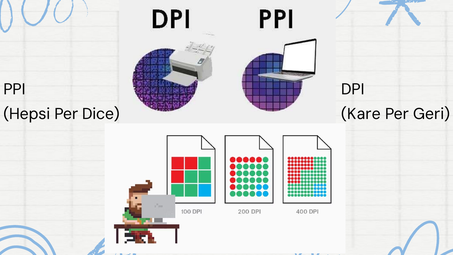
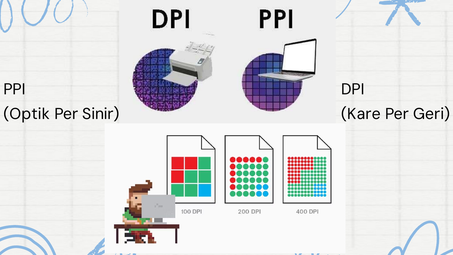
Hepsi: Hepsi -> Optik (27, 114)
Dice: Dice -> Sinir (101, 114)
